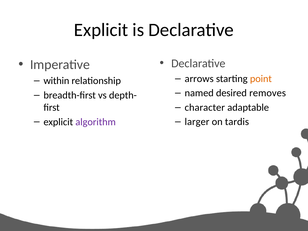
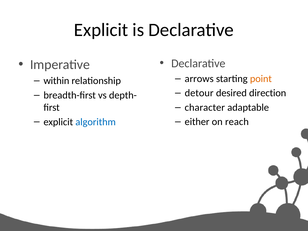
named: named -> detour (199, 93)
removes: removes -> direction (268, 93)
larger: larger -> either (197, 122)
tardis: tardis -> reach (237, 122)
algorithm colour: purple -> blue (96, 122)
